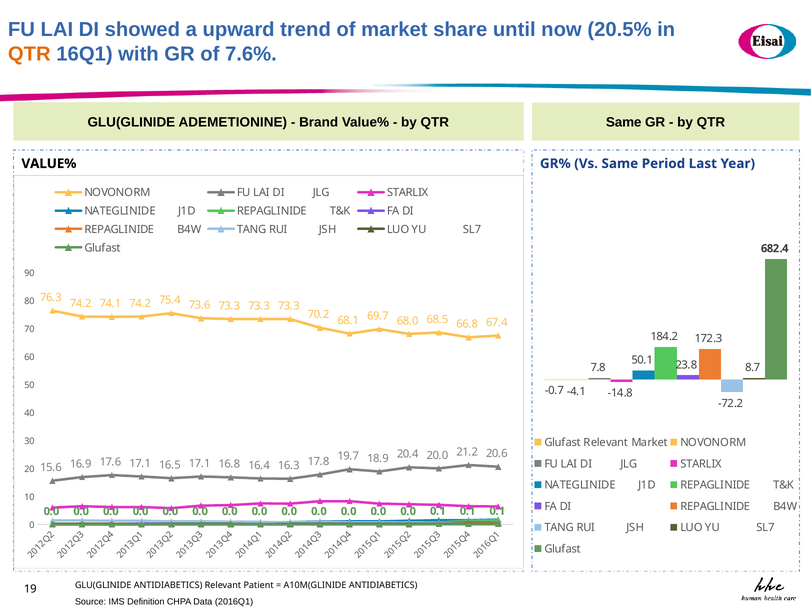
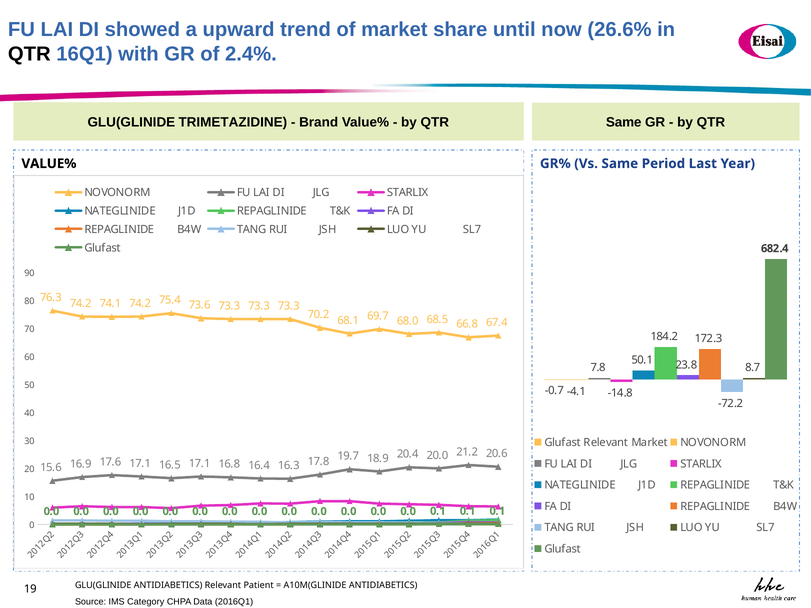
20.5%: 20.5% -> 26.6% (619, 30)
QTR colour: orange -> black (29, 54)
7.6%: 7.6% -> 2.4% (251, 54)
ADEMETIONINE: ADEMETIONINE -> TRIMETAZIDINE (233, 122)
Definition: Definition -> Category (146, 602)
